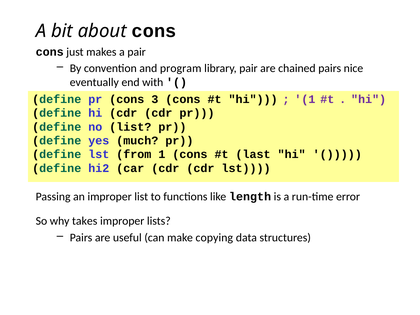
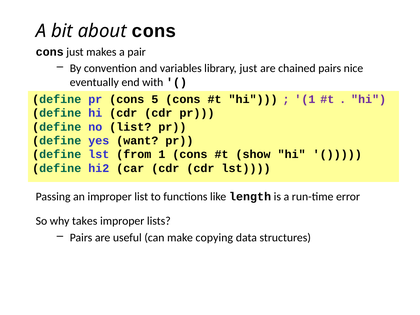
program: program -> variables (181, 68)
library pair: pair -> just (248, 68)
3: 3 -> 5 (155, 99)
much: much -> want (137, 141)
last: last -> show (253, 154)
